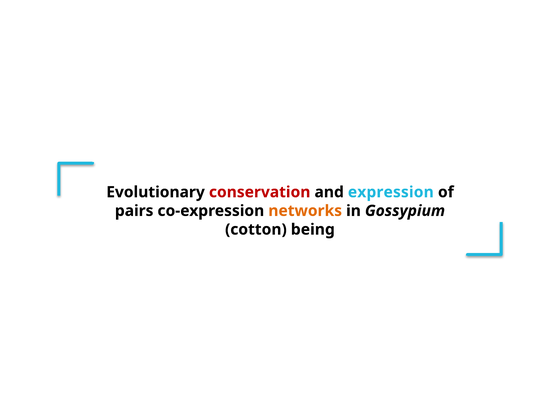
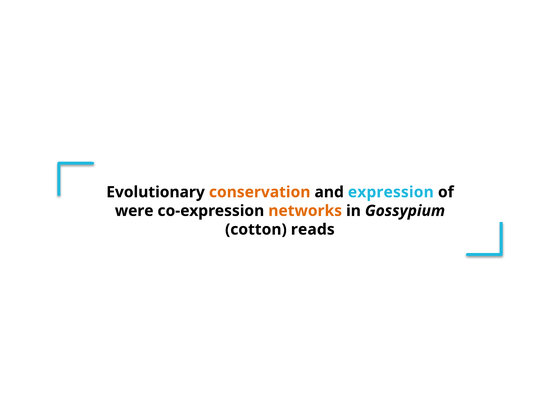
conservation colour: red -> orange (260, 192)
pairs: pairs -> were (134, 211)
being: being -> reads (313, 229)
